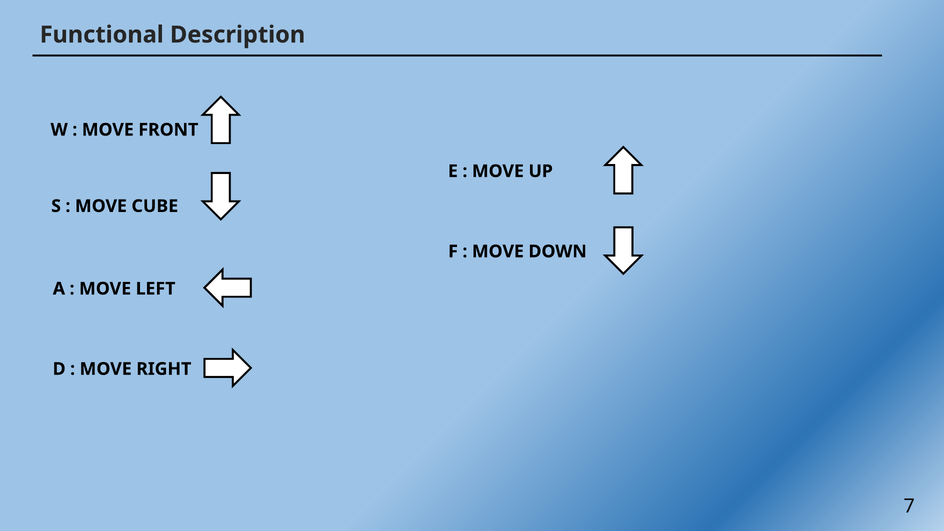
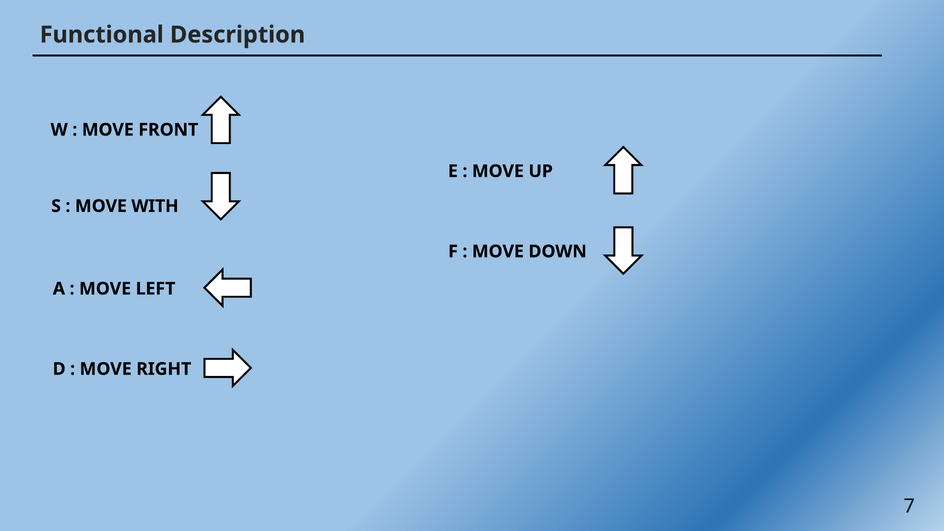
CUBE: CUBE -> WITH (155, 206)
